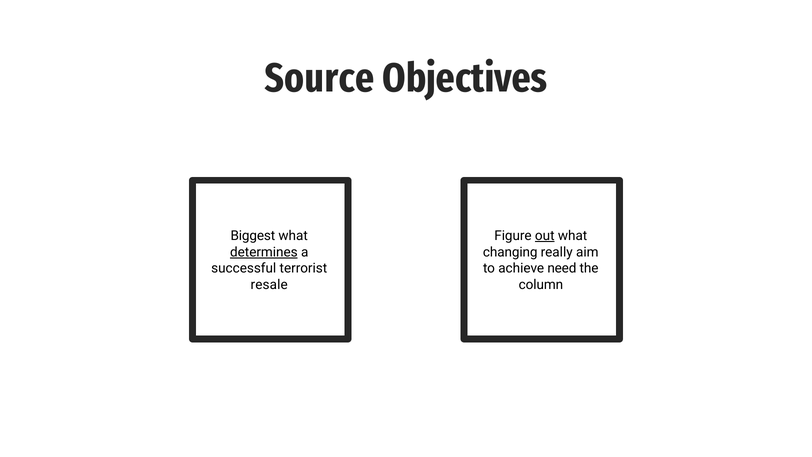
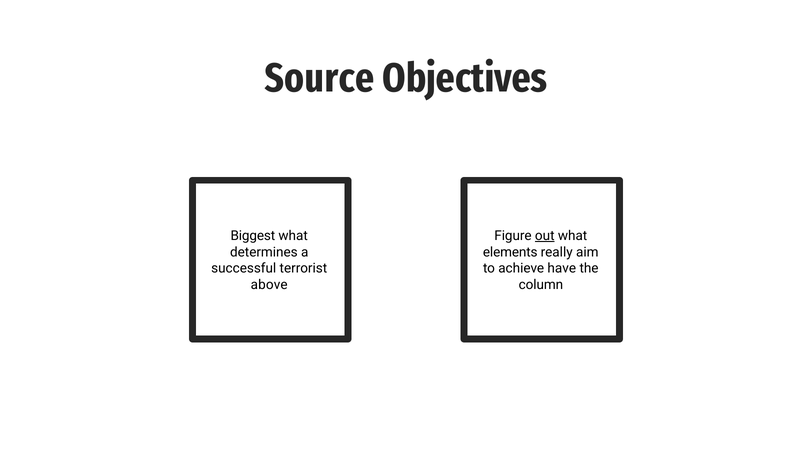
determines underline: present -> none (264, 252)
changing: changing -> elements (510, 252)
need: need -> have (562, 268)
resale: resale -> above (269, 284)
